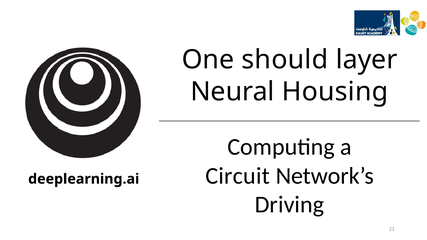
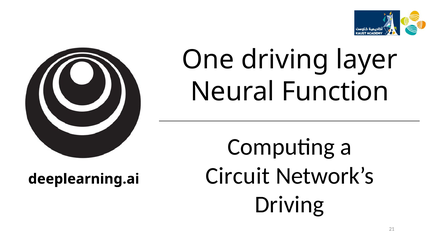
One should: should -> driving (285, 60)
Housing: Housing -> Function (335, 92)
